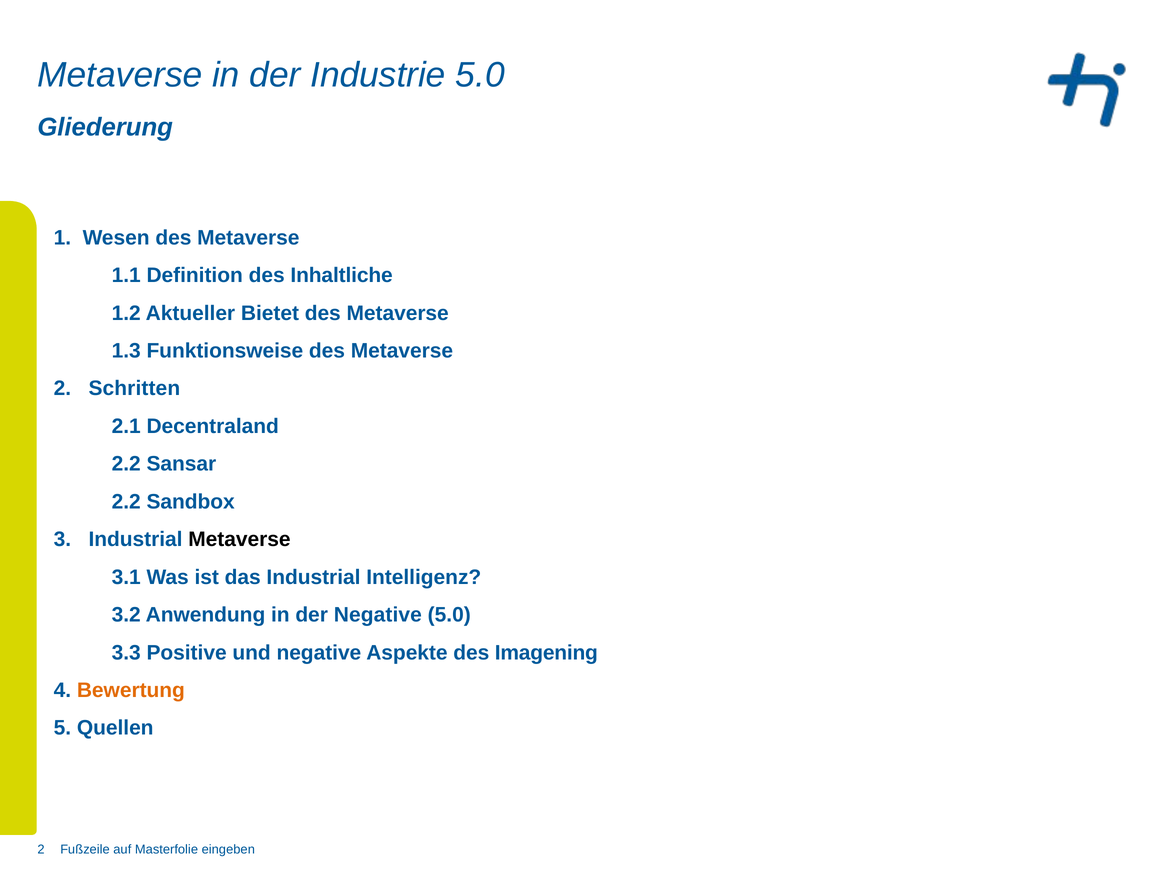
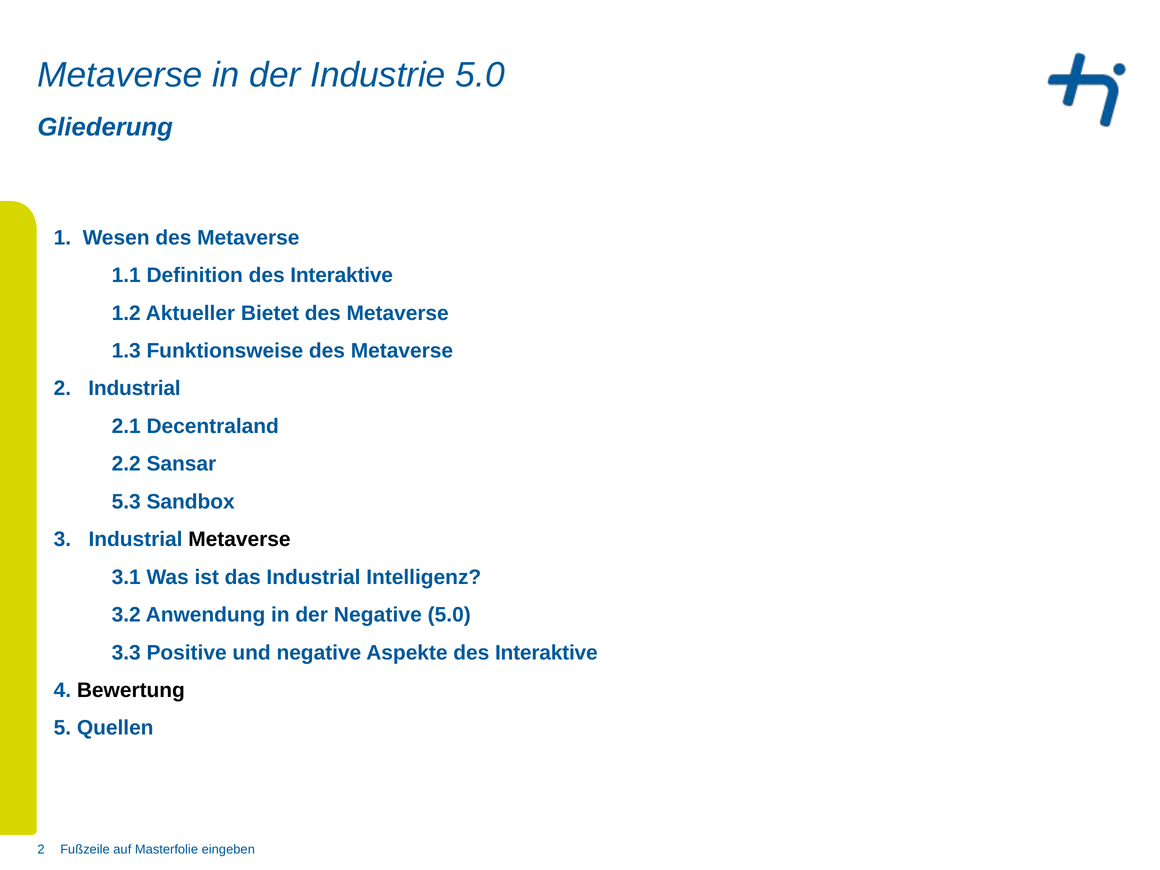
Definition des Inhaltliche: Inhaltliche -> Interaktive (342, 275)
2 Schritten: Schritten -> Industrial (135, 389)
2.2: 2.2 -> 5.3 (126, 502)
Aspekte des Imagening: Imagening -> Interaktive (546, 653)
Bewertung colour: orange -> black (131, 690)
